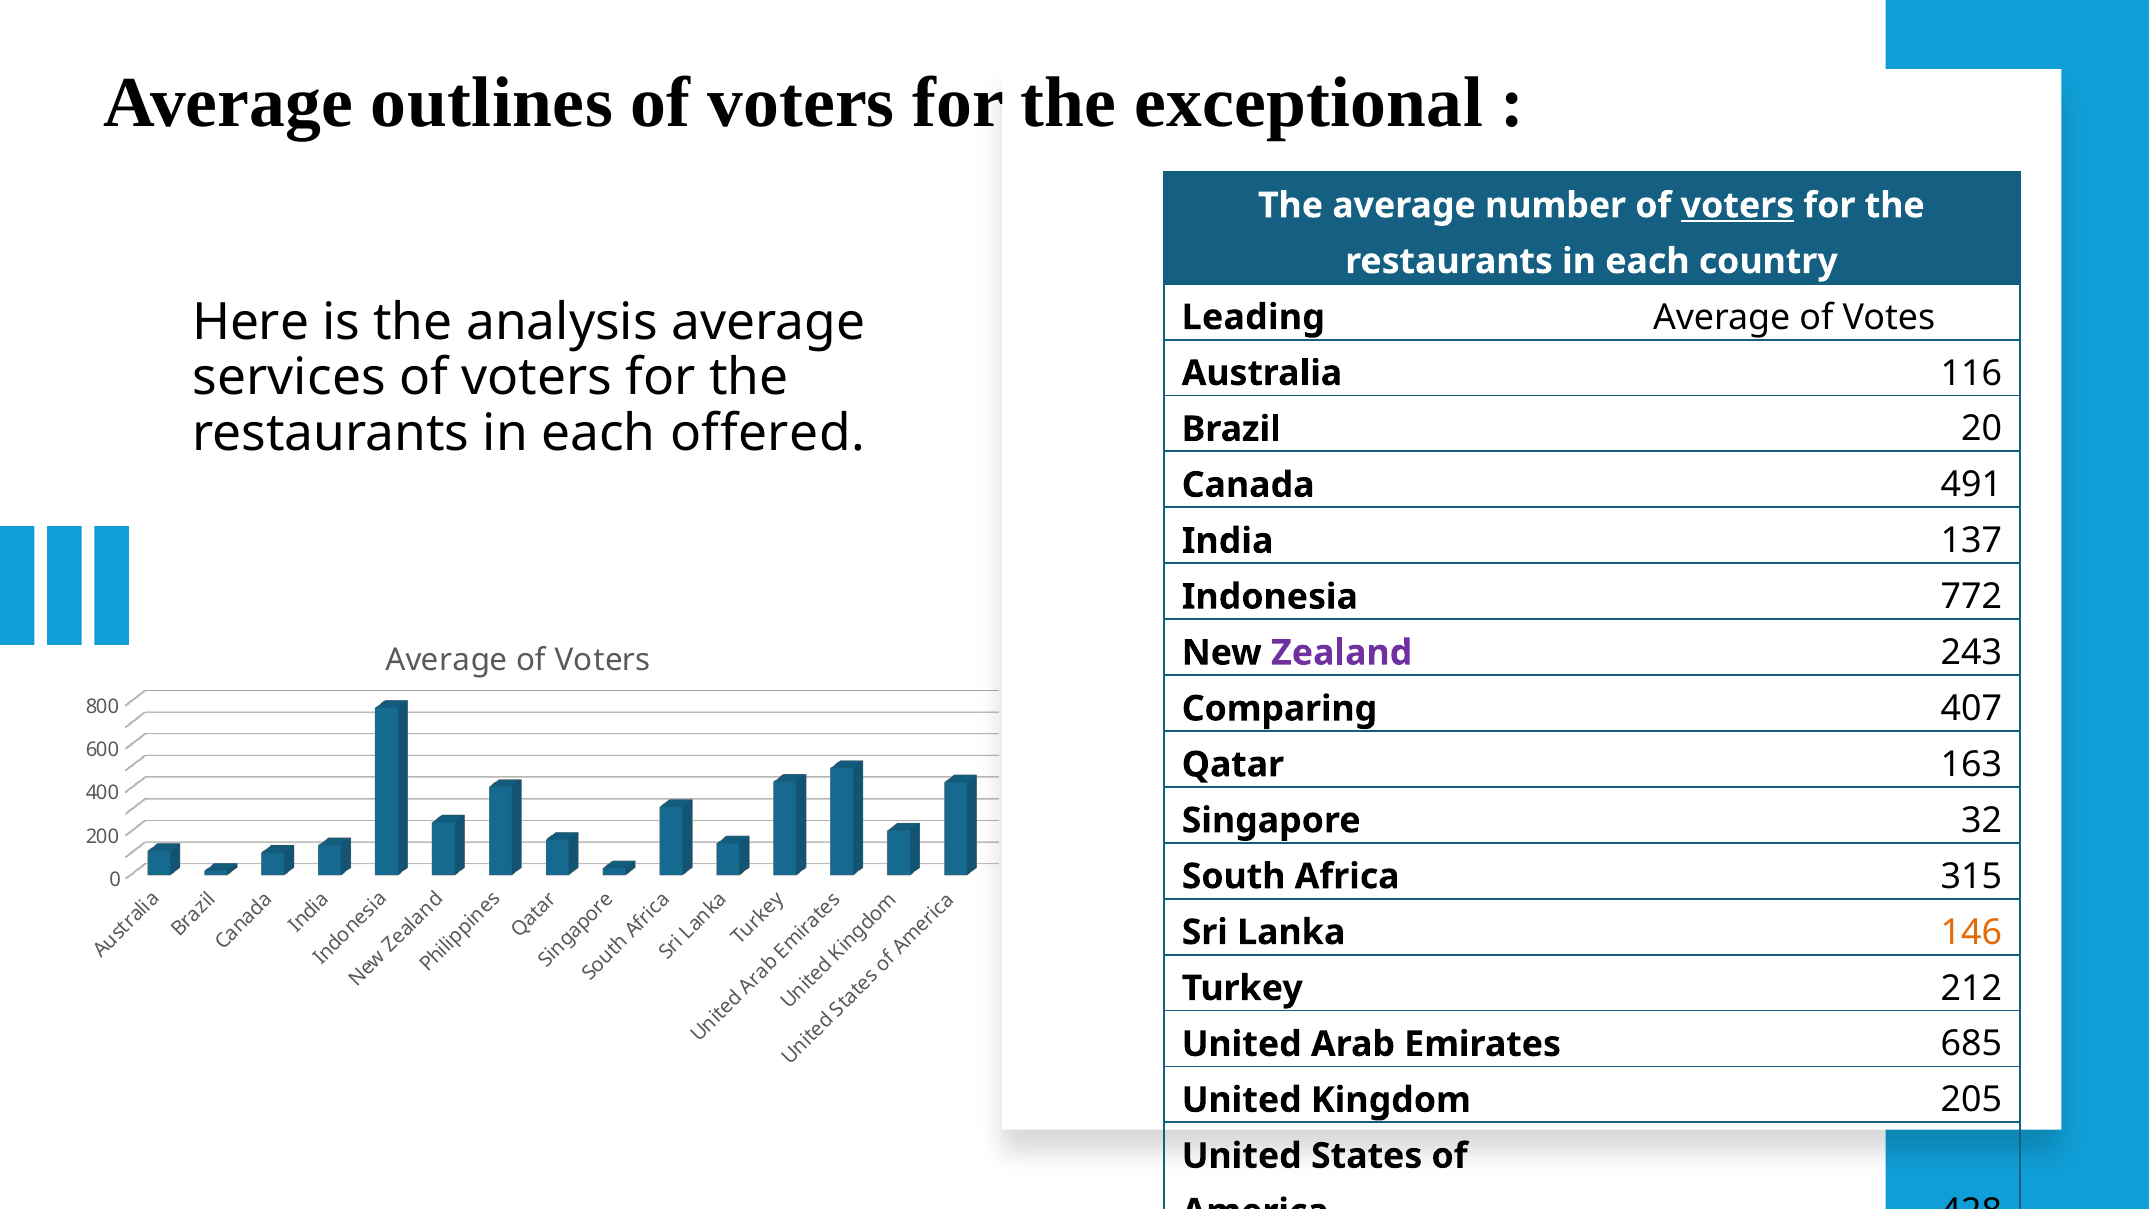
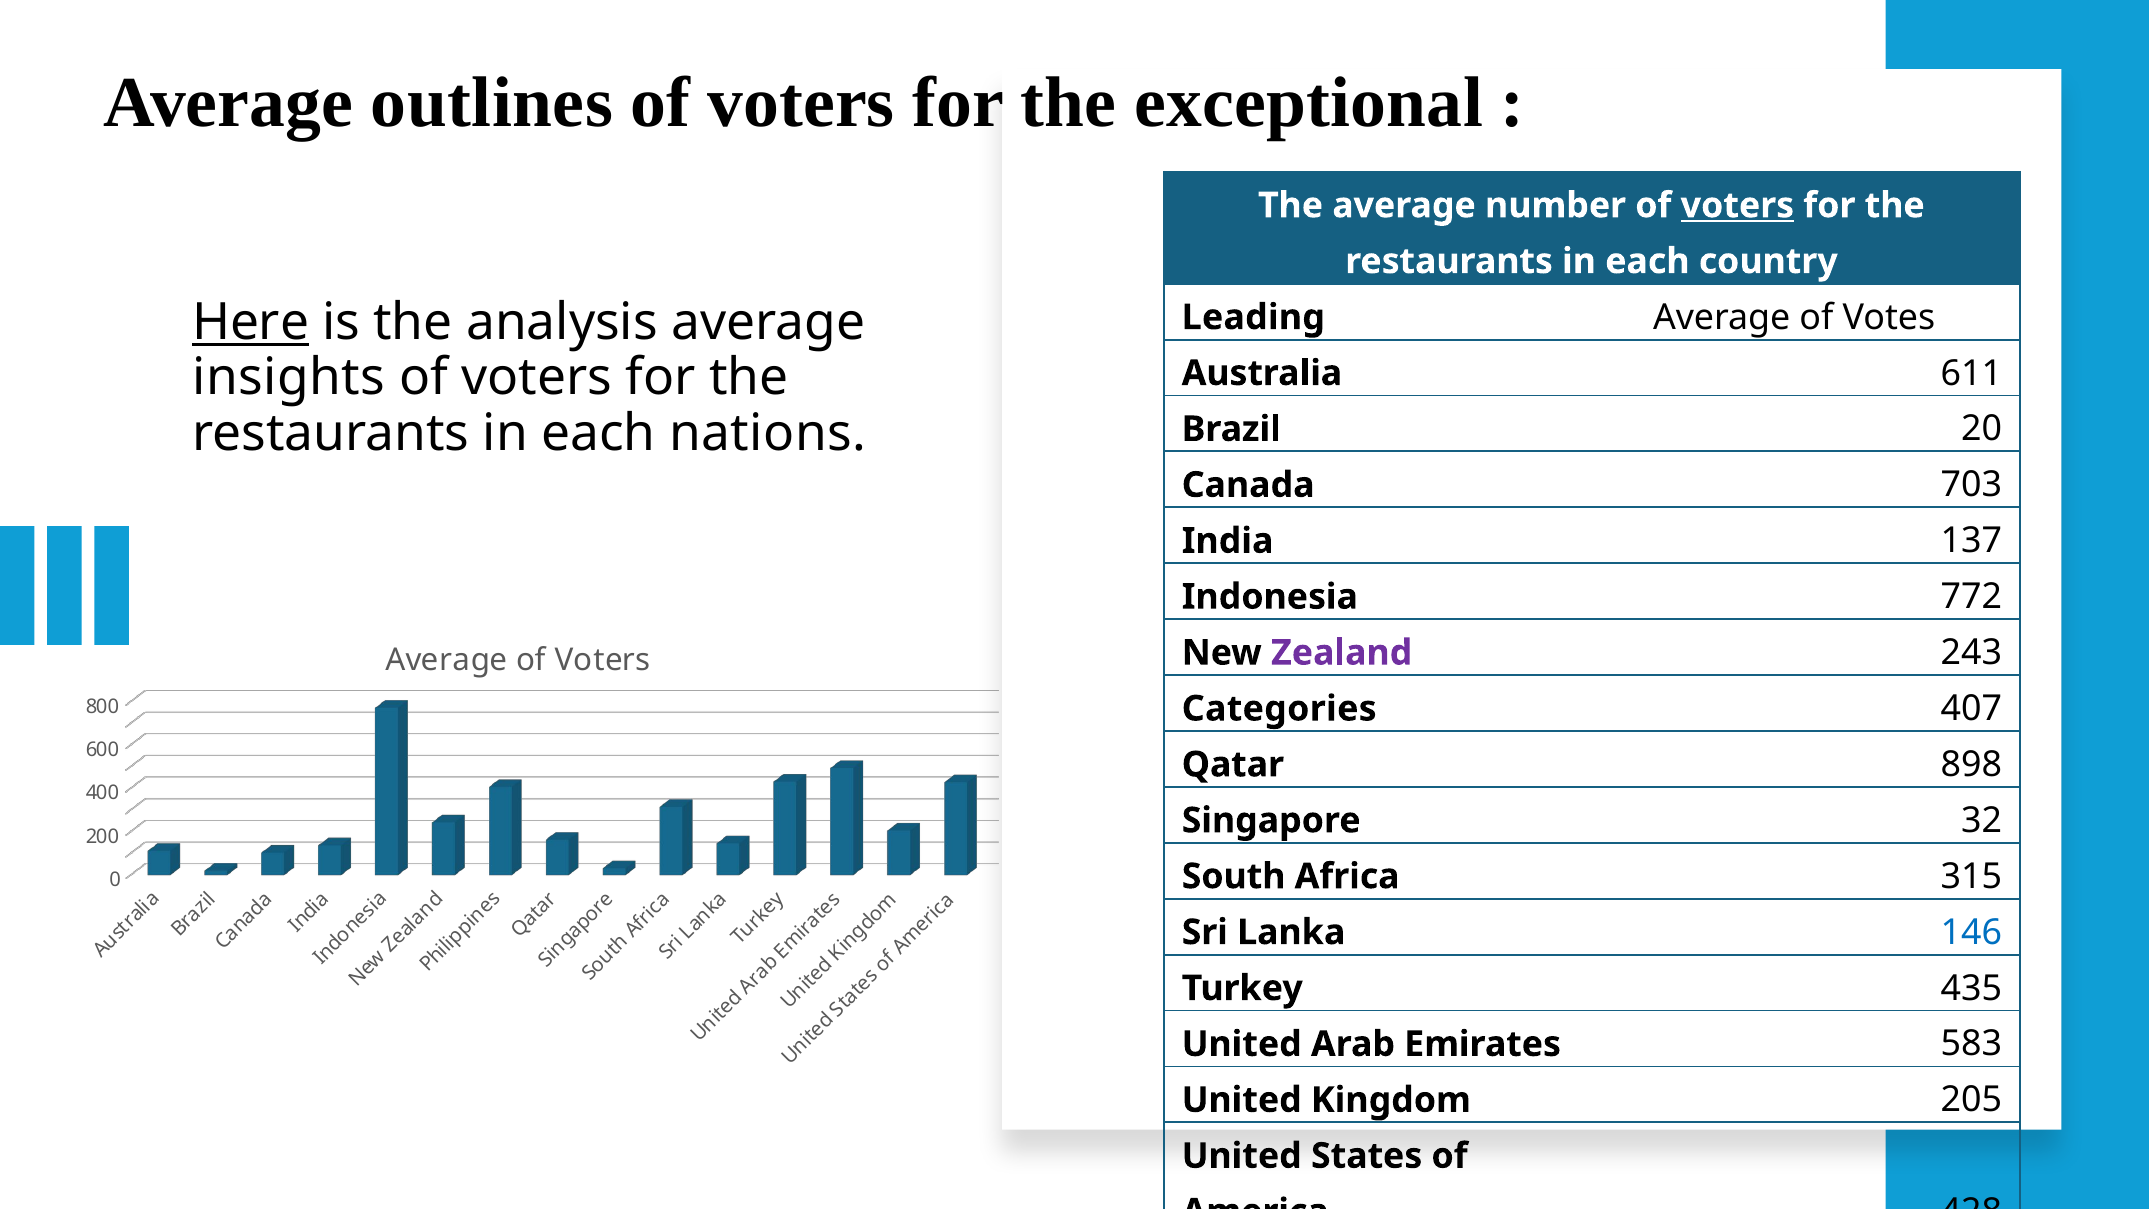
Here underline: none -> present (251, 322)
services: services -> insights (289, 378)
116: 116 -> 611 (1971, 373)
offered: offered -> nations (768, 433)
491: 491 -> 703 (1971, 485)
Comparing: Comparing -> Categories (1279, 709)
163: 163 -> 898 (1971, 764)
146 colour: orange -> blue (1971, 932)
212: 212 -> 435 (1971, 988)
685: 685 -> 583 (1971, 1044)
